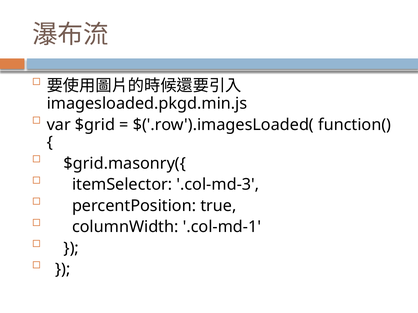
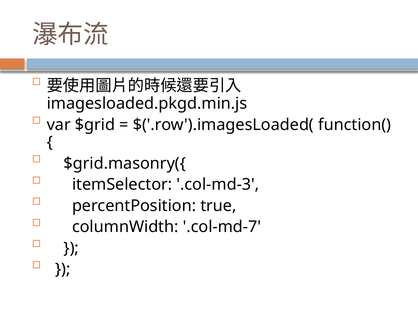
.col-md-1: .col-md-1 -> .col-md-7 (222, 227)
